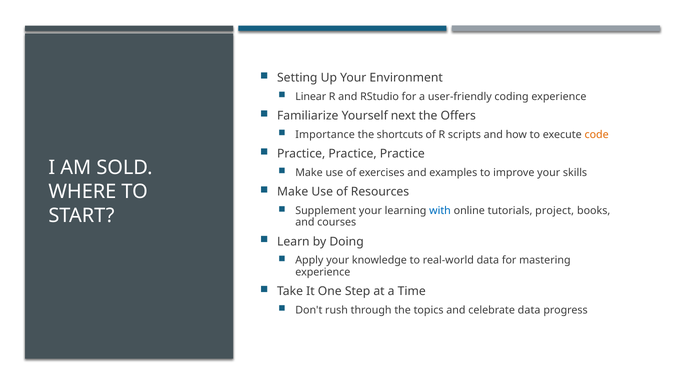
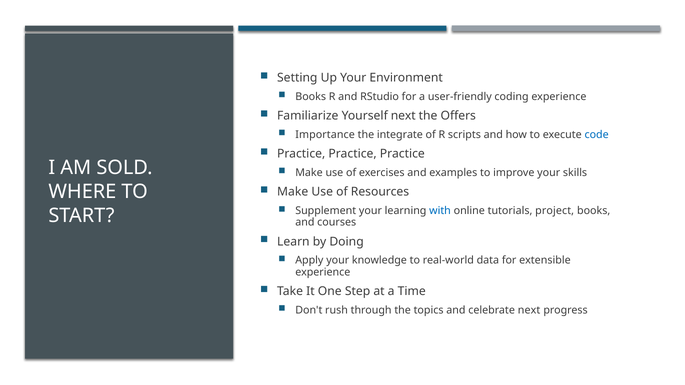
Linear: Linear -> Books (311, 97)
shortcuts: shortcuts -> integrate (400, 135)
code colour: orange -> blue (597, 135)
mastering: mastering -> extensible (545, 261)
celebrate data: data -> next (529, 310)
